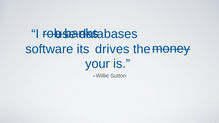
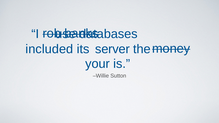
software: software -> included (49, 49)
drives: drives -> server (112, 49)
